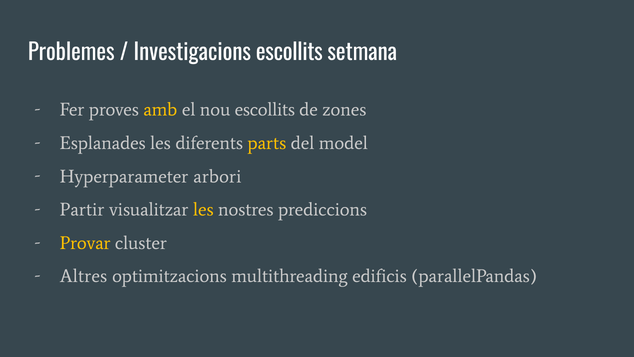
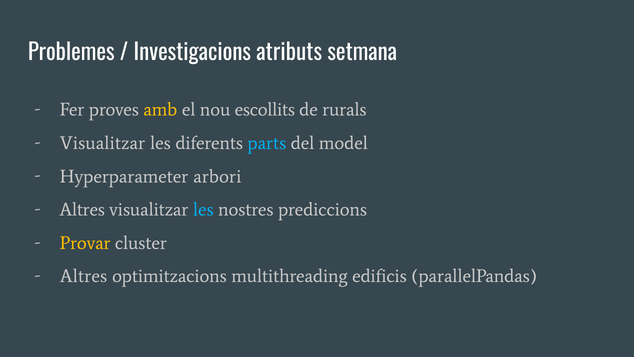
Investigacions escollits: escollits -> atributs (289, 53)
zones: zones -> rurals (344, 110)
Esplanades: Esplanades -> Visualitzar (103, 143)
parts colour: yellow -> light blue (267, 143)
Partir: Partir -> Altres (82, 210)
les colour: yellow -> light blue (203, 210)
